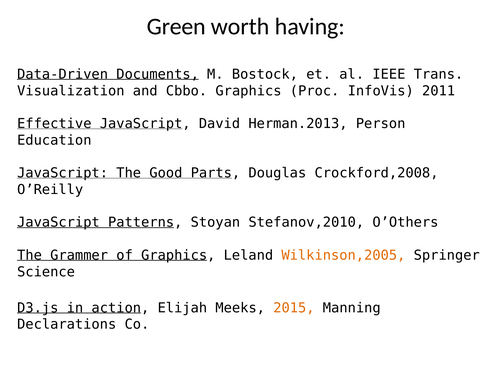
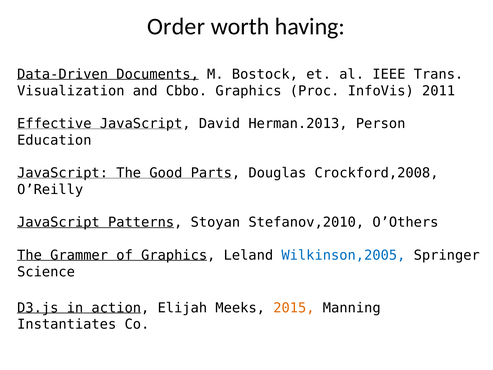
Green: Green -> Order (176, 27)
Wilkinson,2005 colour: orange -> blue (343, 255)
Declarations: Declarations -> Instantiates (67, 324)
